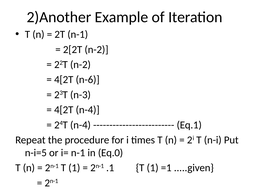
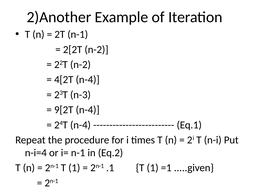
4[2T n-6: n-6 -> n-4 (88, 79)
4[2T: 4[2T -> 9[2T (64, 109)
n-i=5: n-i=5 -> n-i=4 (36, 152)
Eq.0: Eq.0 -> Eq.2 (111, 152)
